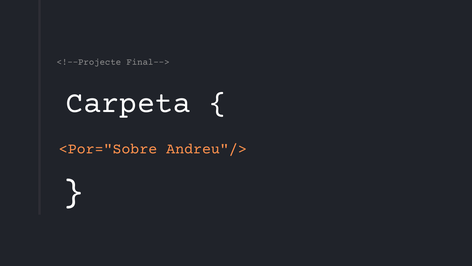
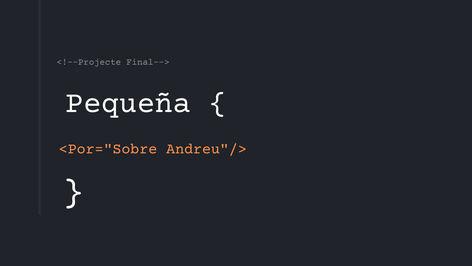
Carpeta: Carpeta -> Pequeña (128, 102)
